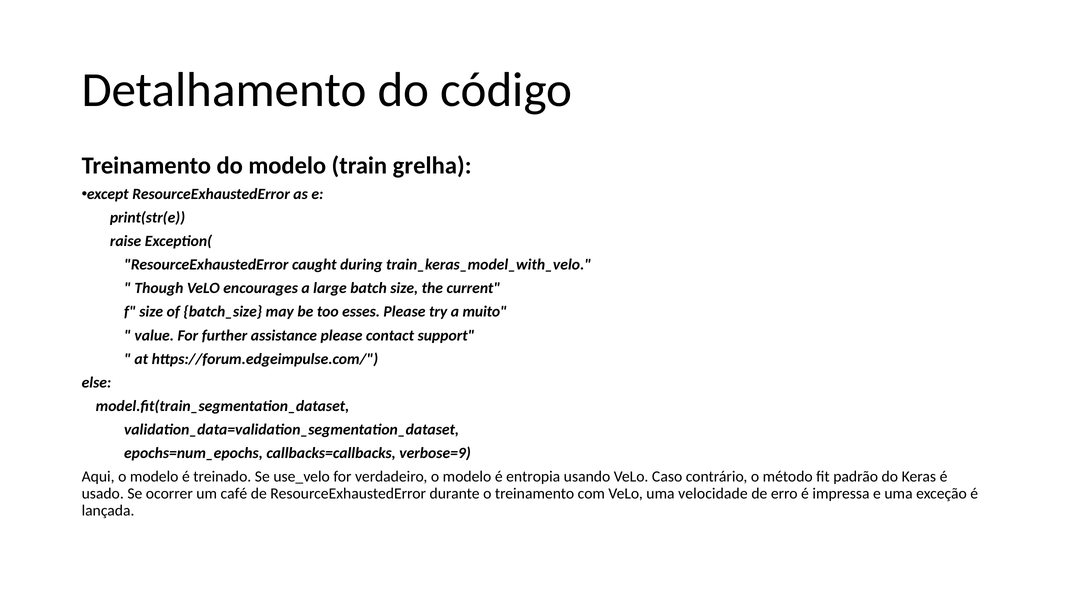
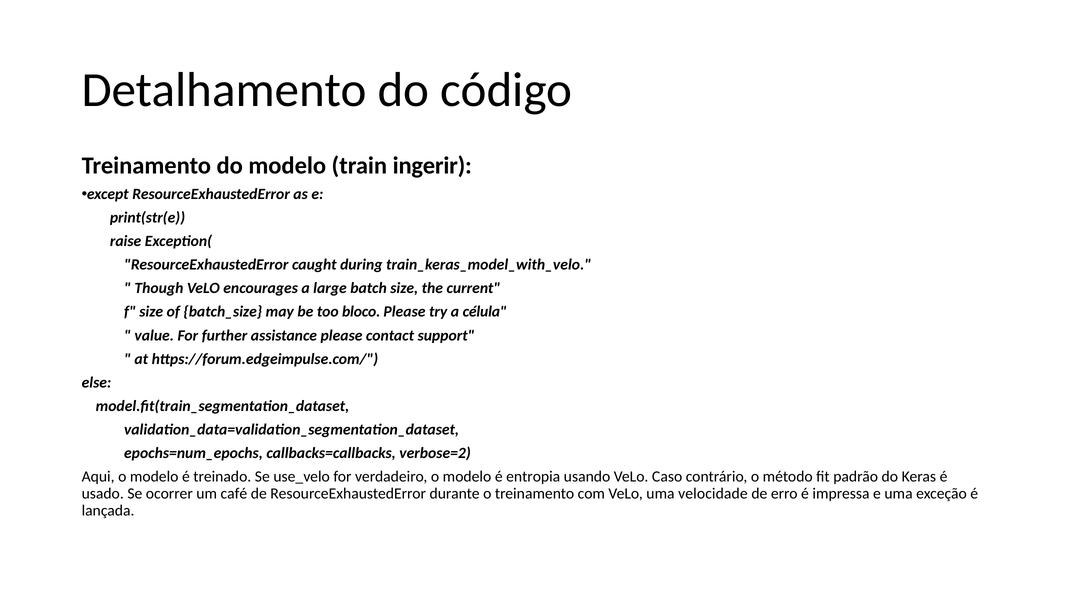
grelha: grelha -> ingerir (432, 166)
esses: esses -> bloco (361, 312)
muito: muito -> célula (485, 312)
verbose=9: verbose=9 -> verbose=2 (435, 454)
